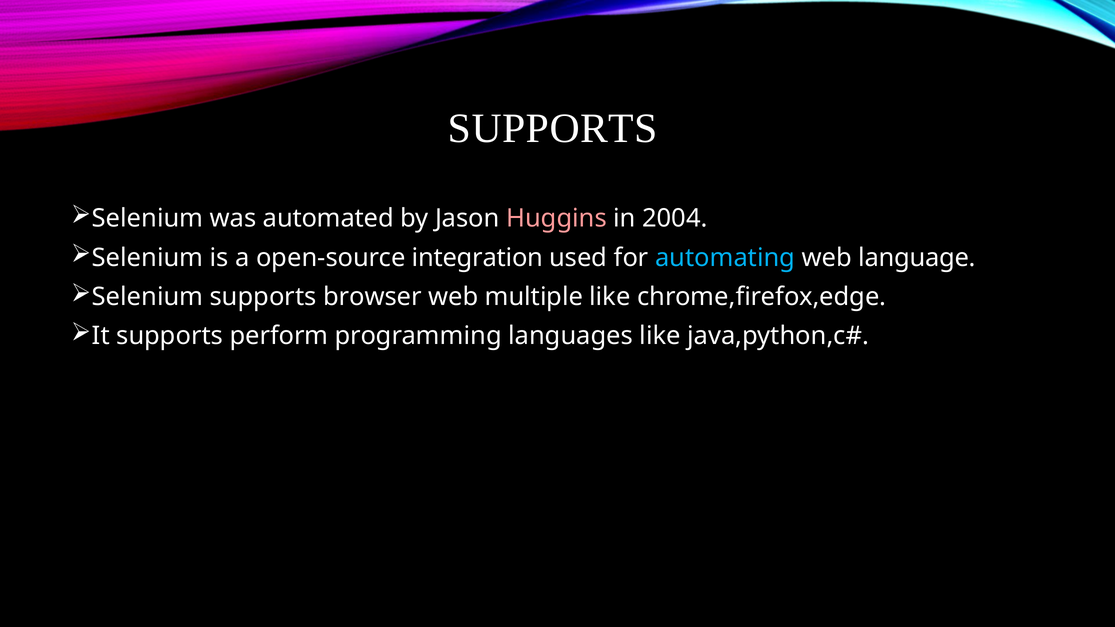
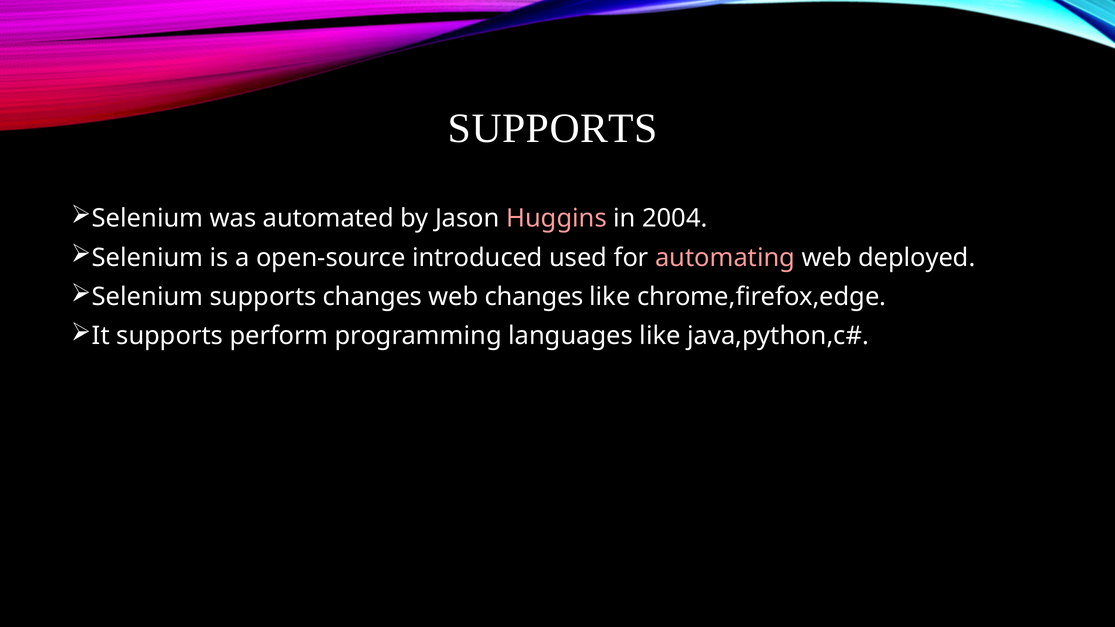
integration: integration -> introduced (477, 258)
automating colour: light blue -> pink (725, 258)
language: language -> deployed (917, 258)
supports browser: browser -> changes (372, 297)
web multiple: multiple -> changes (534, 297)
